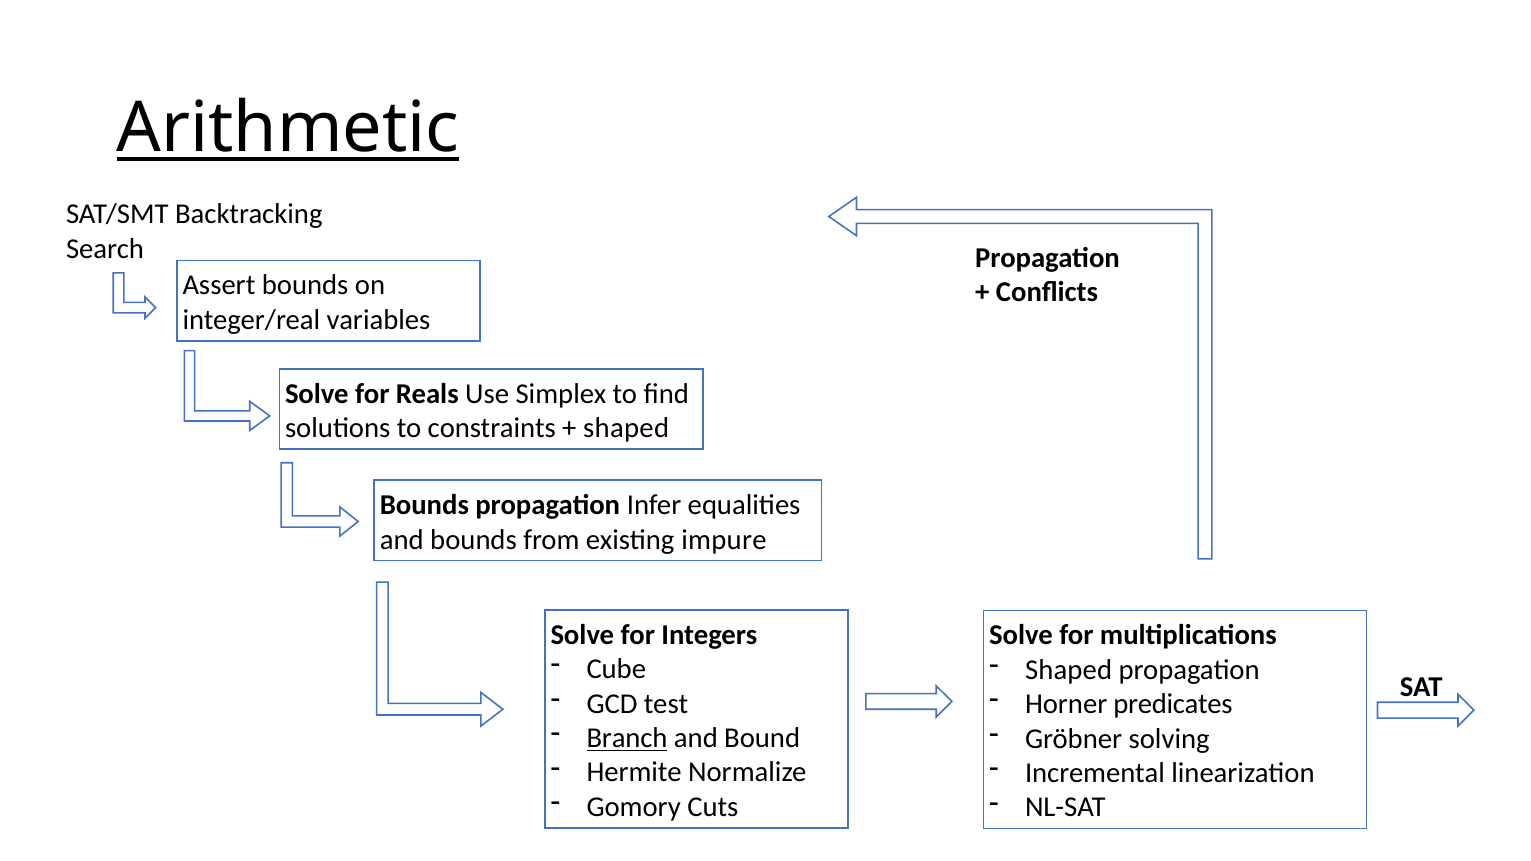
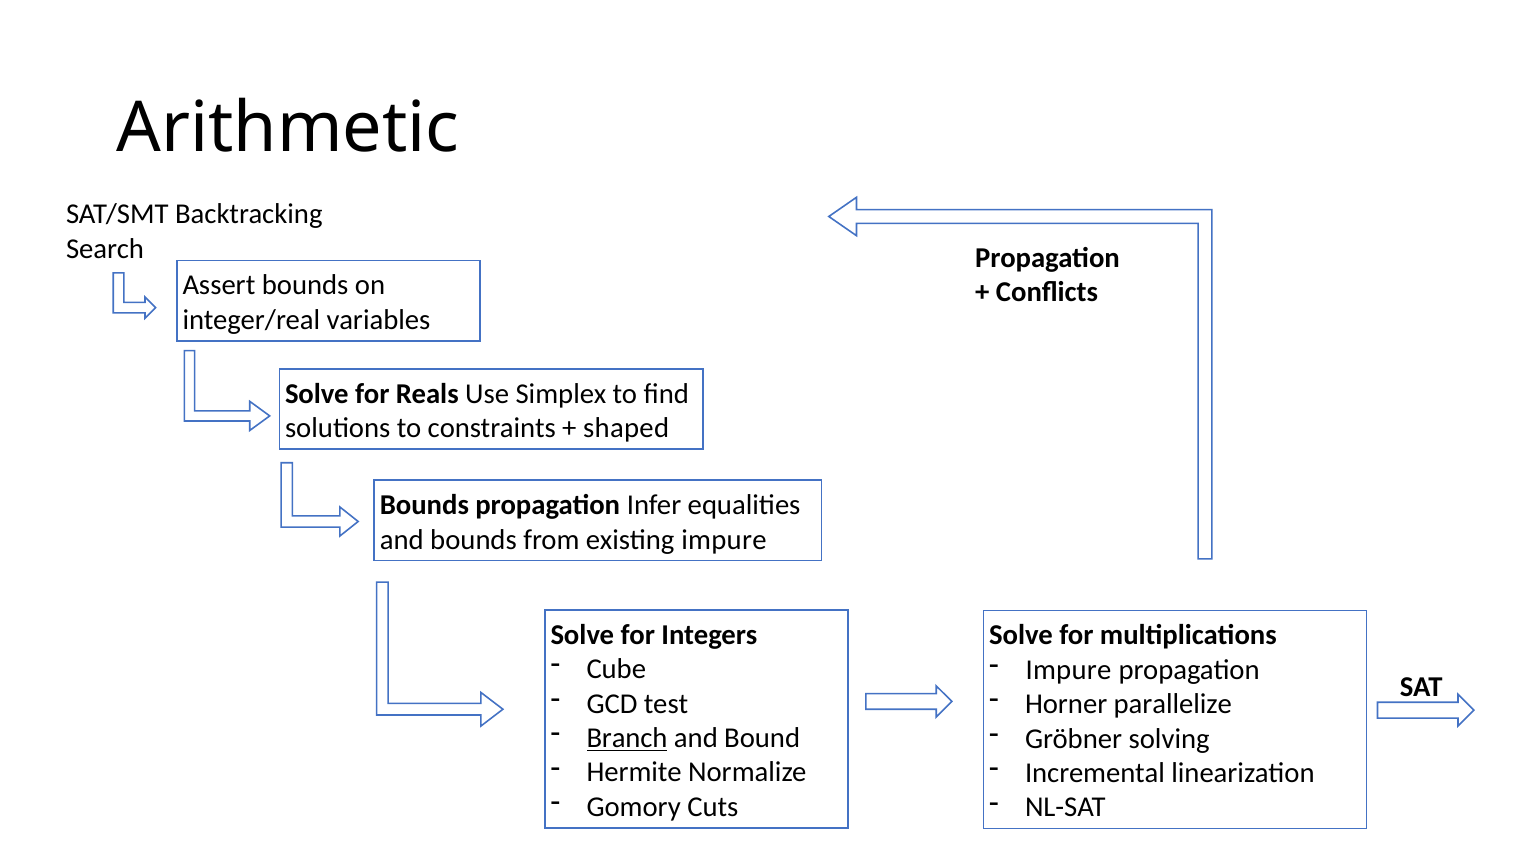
Arithmetic underline: present -> none (288, 129)
Shaped: Shaped -> Impure (1068, 670)
predicates: predicates -> parallelize (1173, 704)
